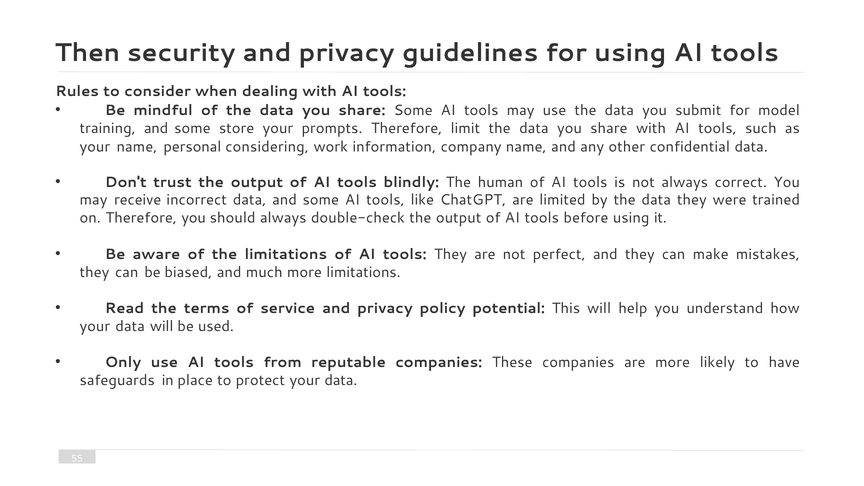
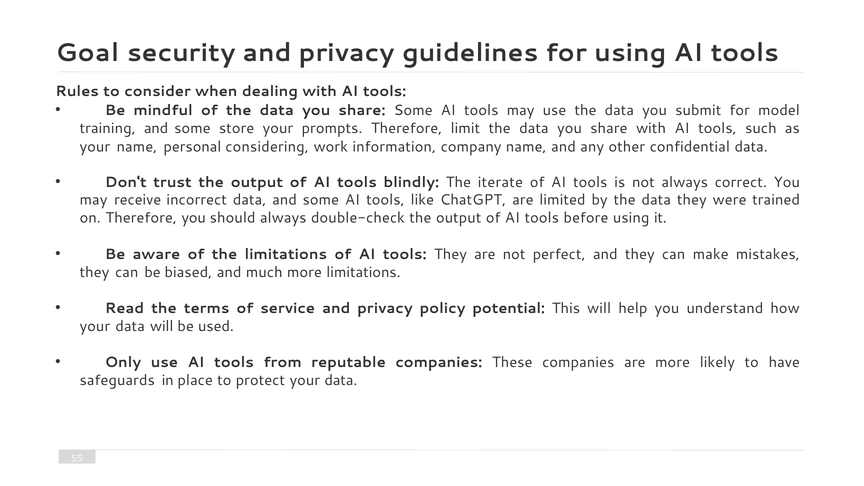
Then: Then -> Goal (87, 53)
human: human -> iterate (500, 182)
